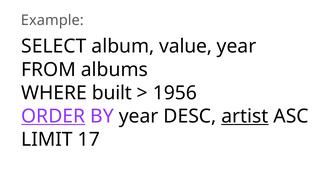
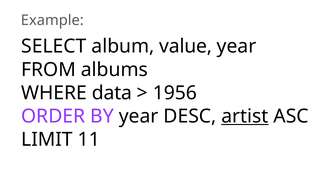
built: built -> data (112, 93)
ORDER underline: present -> none (53, 116)
17: 17 -> 11 (89, 139)
